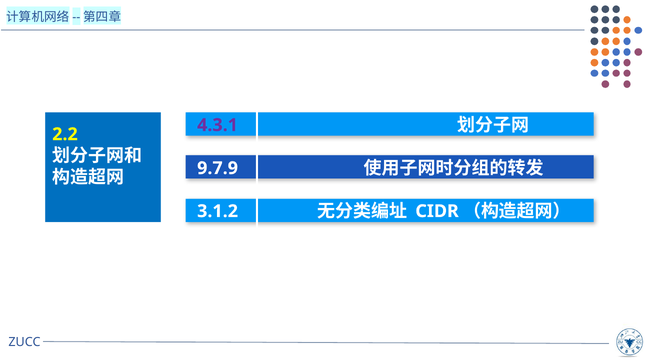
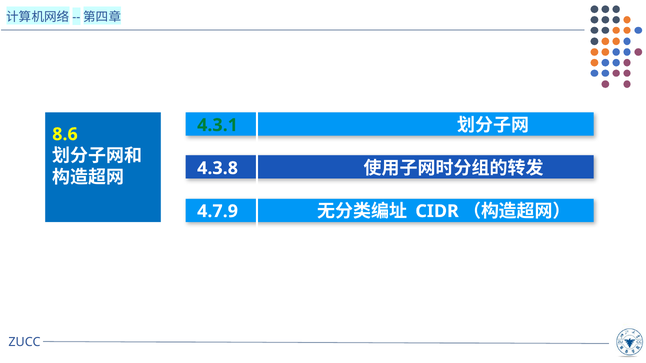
4.3.1 colour: purple -> green (218, 125)
2.2: 2.2 -> 8.6 (65, 134)
9.7.9: 9.7.9 -> 4.3.8 (218, 168)
3.1.2: 3.1.2 -> 4.7.9 (218, 211)
